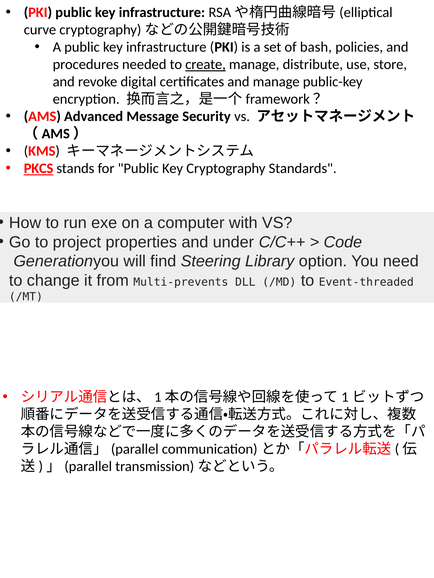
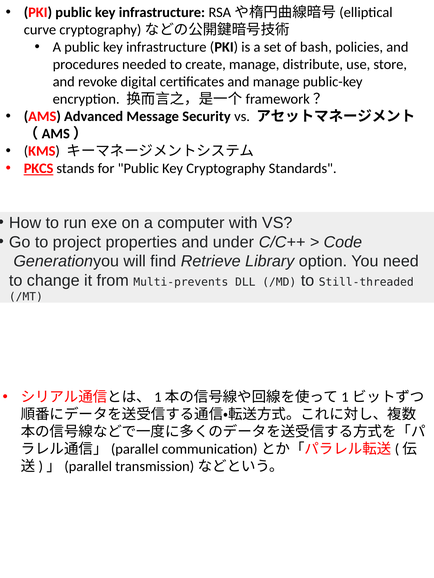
create underline: present -> none (206, 65)
Steering: Steering -> Retrieve (211, 262)
Event-threaded: Event-threaded -> Still-threaded (366, 283)
